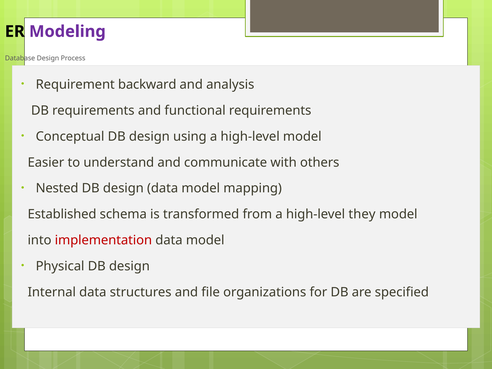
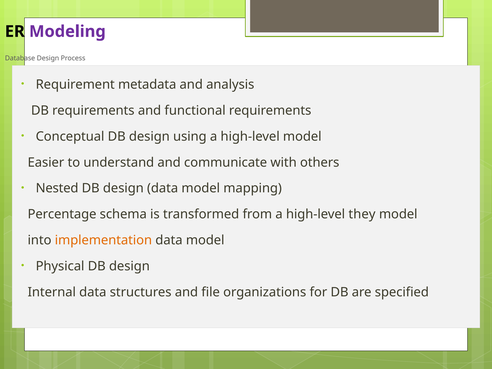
backward: backward -> metadata (147, 85)
Established: Established -> Percentage (62, 214)
implementation colour: red -> orange (103, 240)
